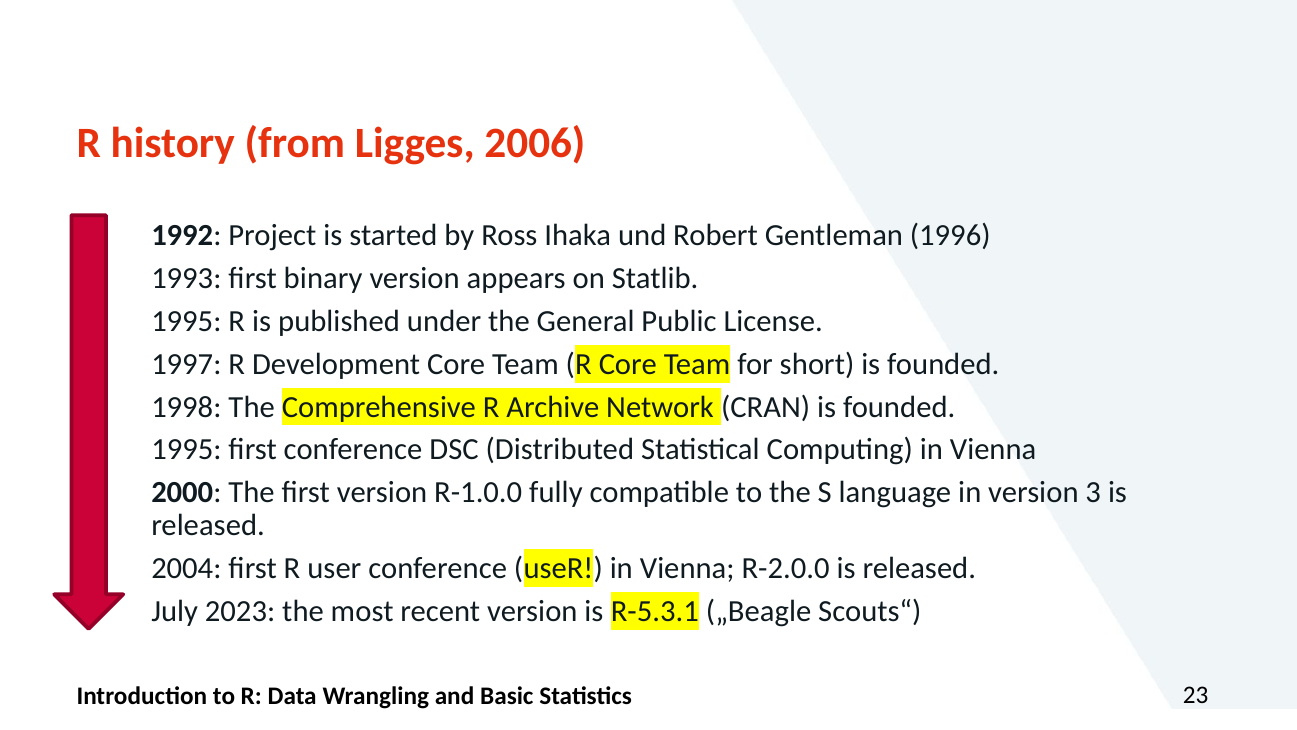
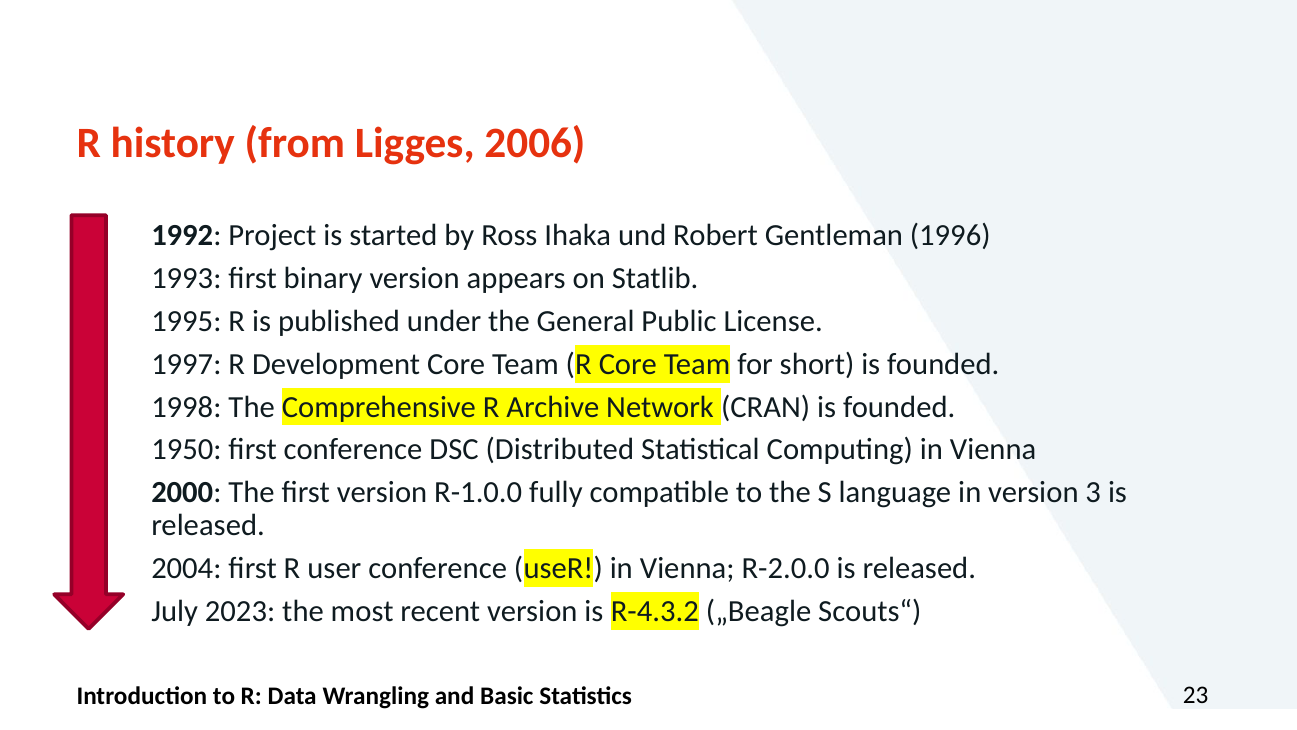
1995: 1995 -> 1950 (186, 450)
R-5.3.1: R-5.3.1 -> R-4.3.2 (655, 611)
